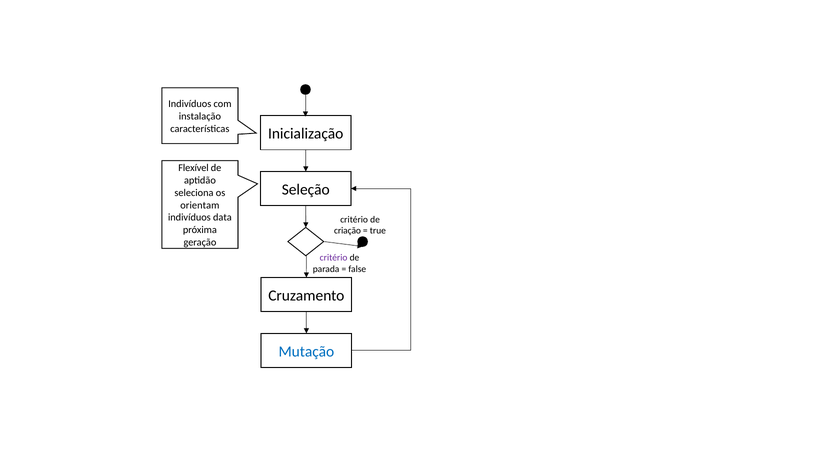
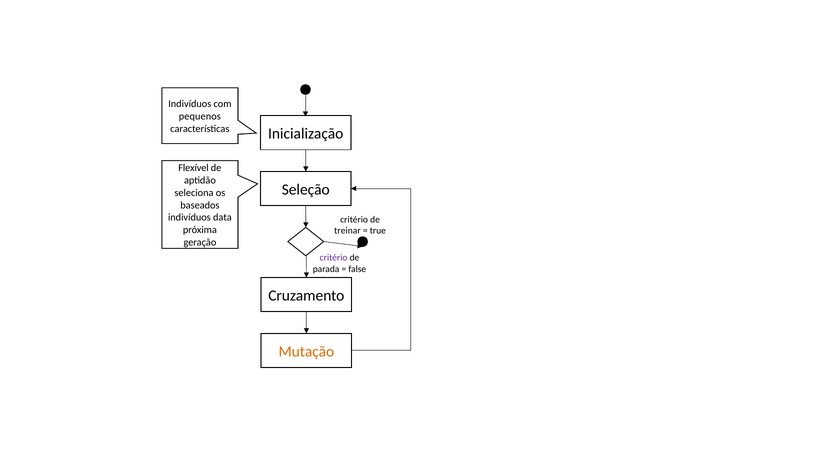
instalação: instalação -> pequenos (200, 116)
orientam: orientam -> baseados (200, 205)
criação: criação -> treinar (347, 231)
Mutação colour: blue -> orange (306, 352)
